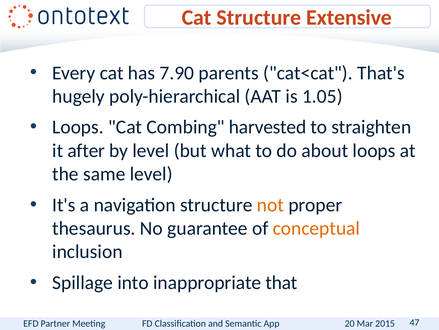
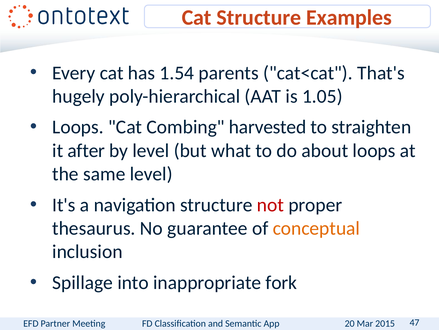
Extensive: Extensive -> Examples (349, 17)
7.90: 7.90 -> 1.54 (177, 73)
not colour: orange -> red (270, 204)
that: that -> fork (281, 282)
